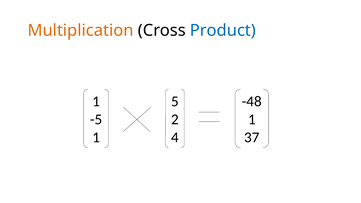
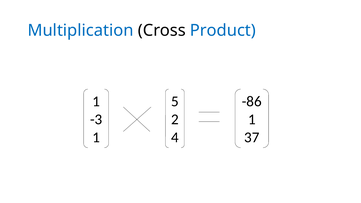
Multiplication colour: orange -> blue (81, 30)
-48: -48 -> -86 (252, 101)
-5: -5 -> -3 (96, 120)
